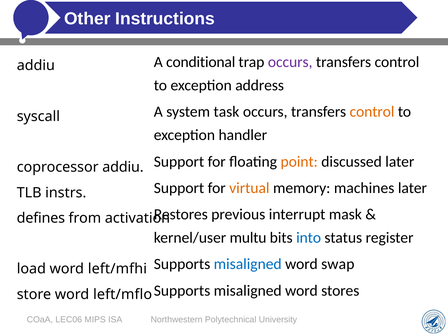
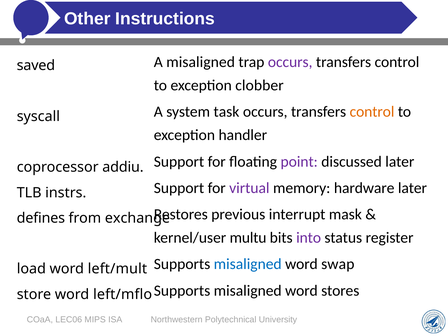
A conditional: conditional -> misaligned (201, 62)
addiu: addiu -> saved (36, 65)
address: address -> clobber (260, 85)
point colour: orange -> purple (299, 162)
virtual colour: orange -> purple (249, 188)
machines: machines -> hardware (364, 188)
activation: activation -> exchange (137, 218)
into colour: blue -> purple (309, 238)
left/mfhi: left/mfhi -> left/mult (117, 269)
